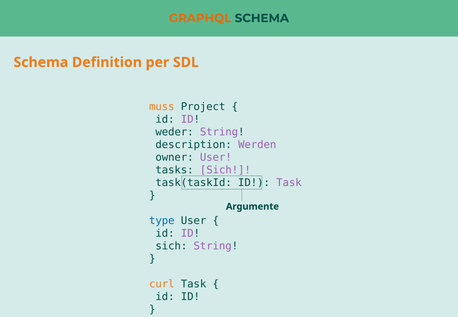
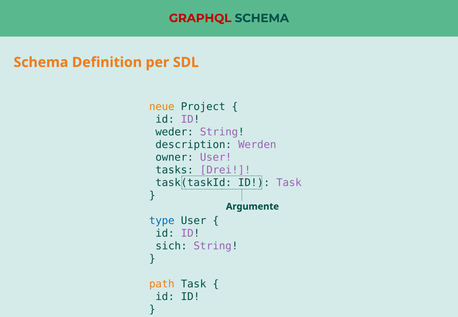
GRAPHQL colour: orange -> red (200, 18)
muss: muss -> neue (162, 107)
tasks Sich: Sich -> Drei (225, 170)
curl: curl -> path (162, 284)
